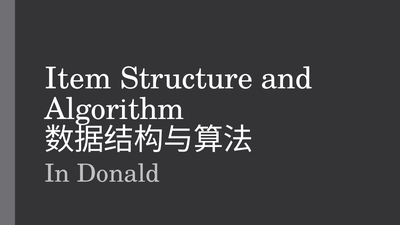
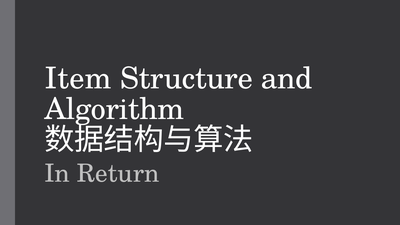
Donald: Donald -> Return (118, 174)
